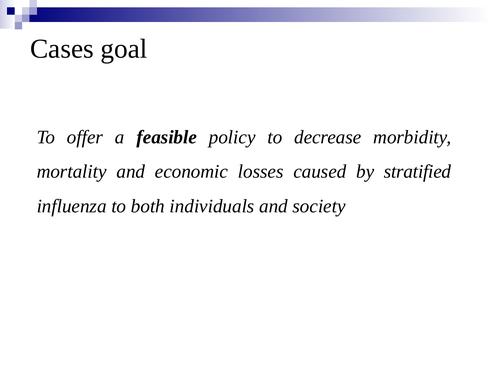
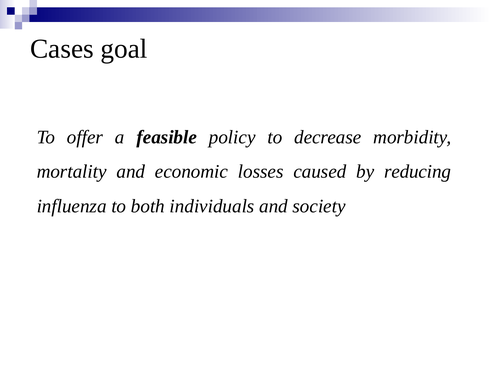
stratified: stratified -> reducing (418, 172)
